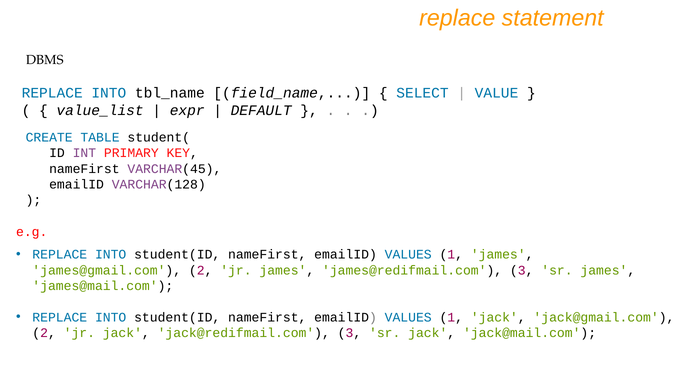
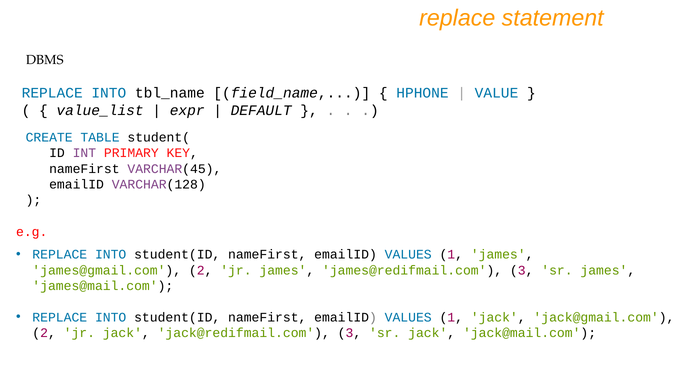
SELECT: SELECT -> HPHONE (422, 93)
